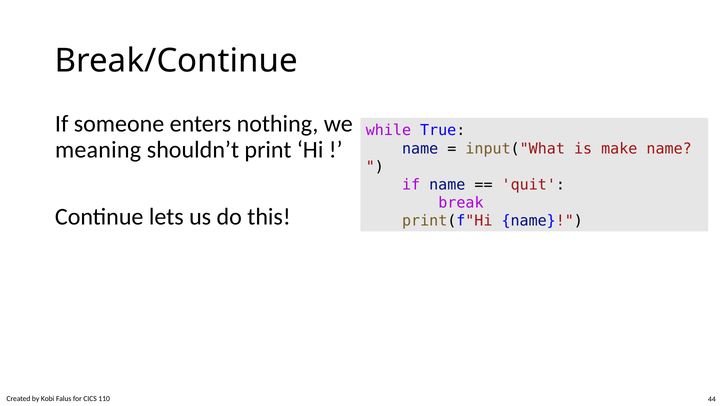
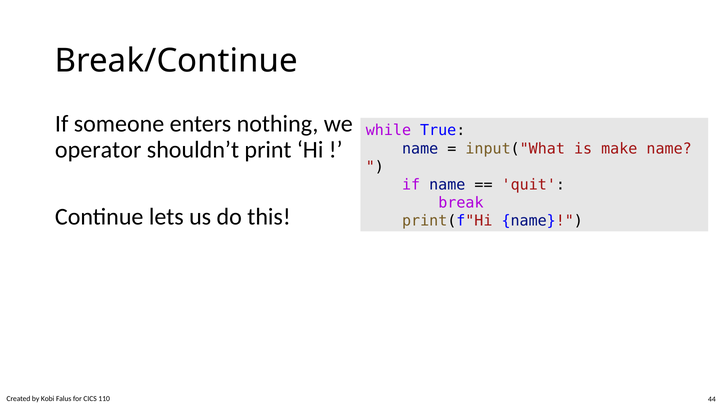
meaning: meaning -> operator (98, 149)
